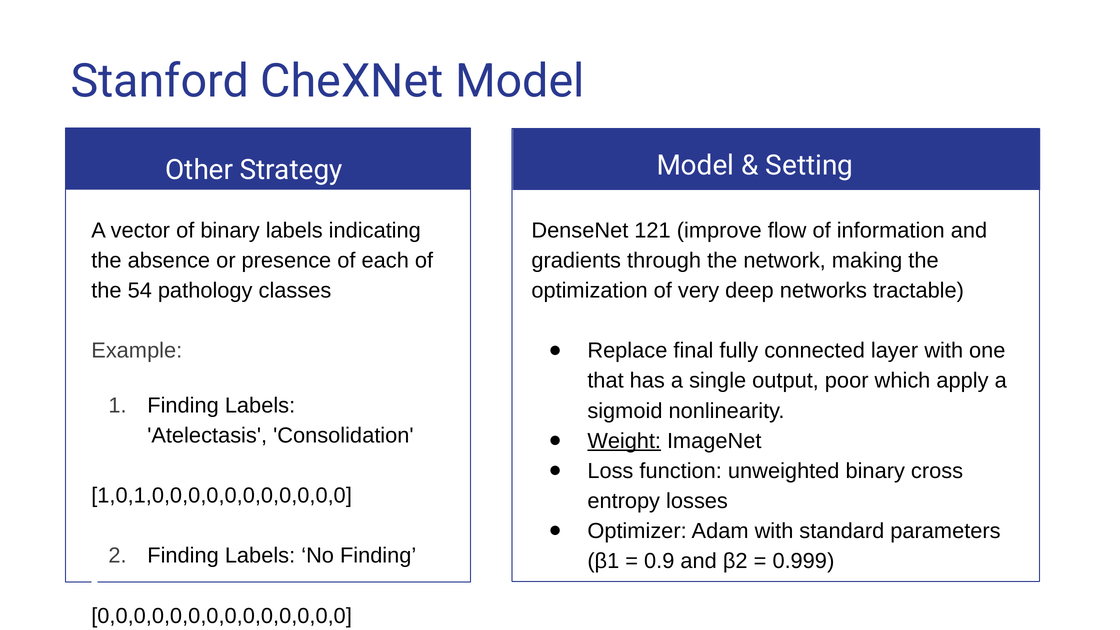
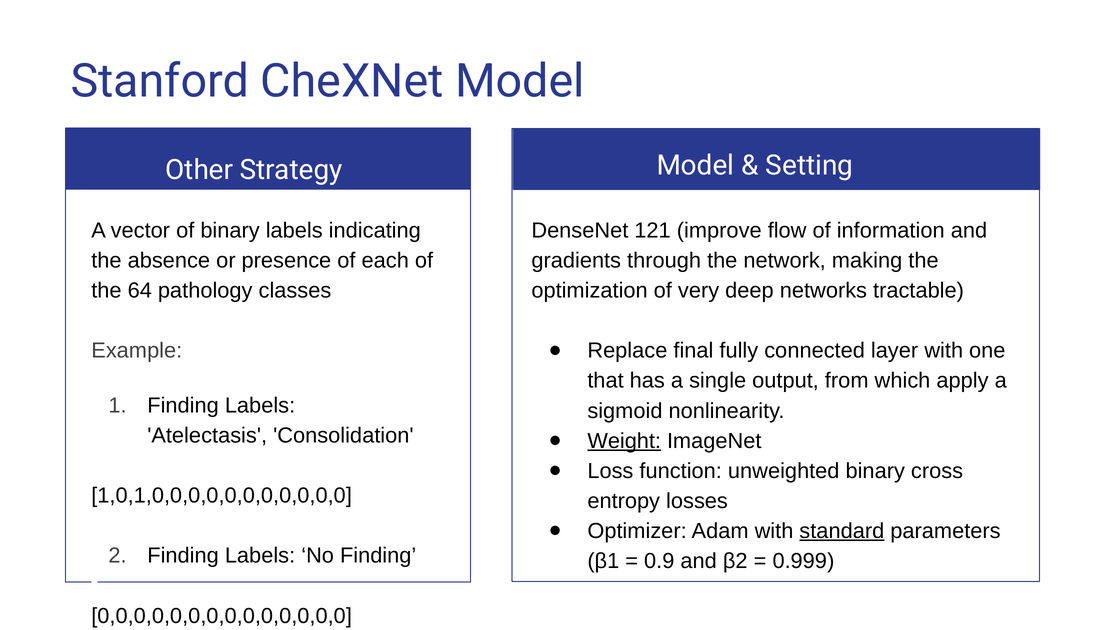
54: 54 -> 64 (140, 291)
poor: poor -> from (847, 381)
standard underline: none -> present (842, 531)
